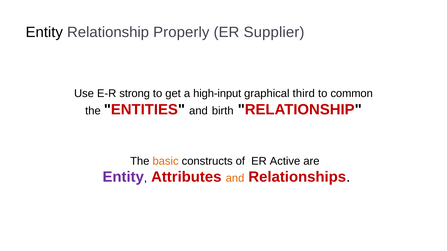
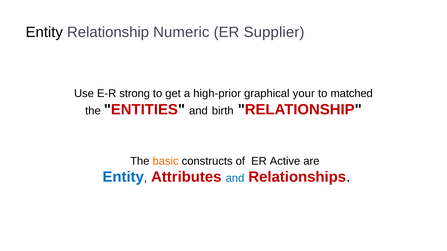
Properly: Properly -> Numeric (181, 32)
high-input: high-input -> high-prior (217, 94)
third: third -> your (304, 94)
common: common -> matched (352, 94)
Entity colour: purple -> blue (123, 177)
and colour: orange -> blue (235, 179)
